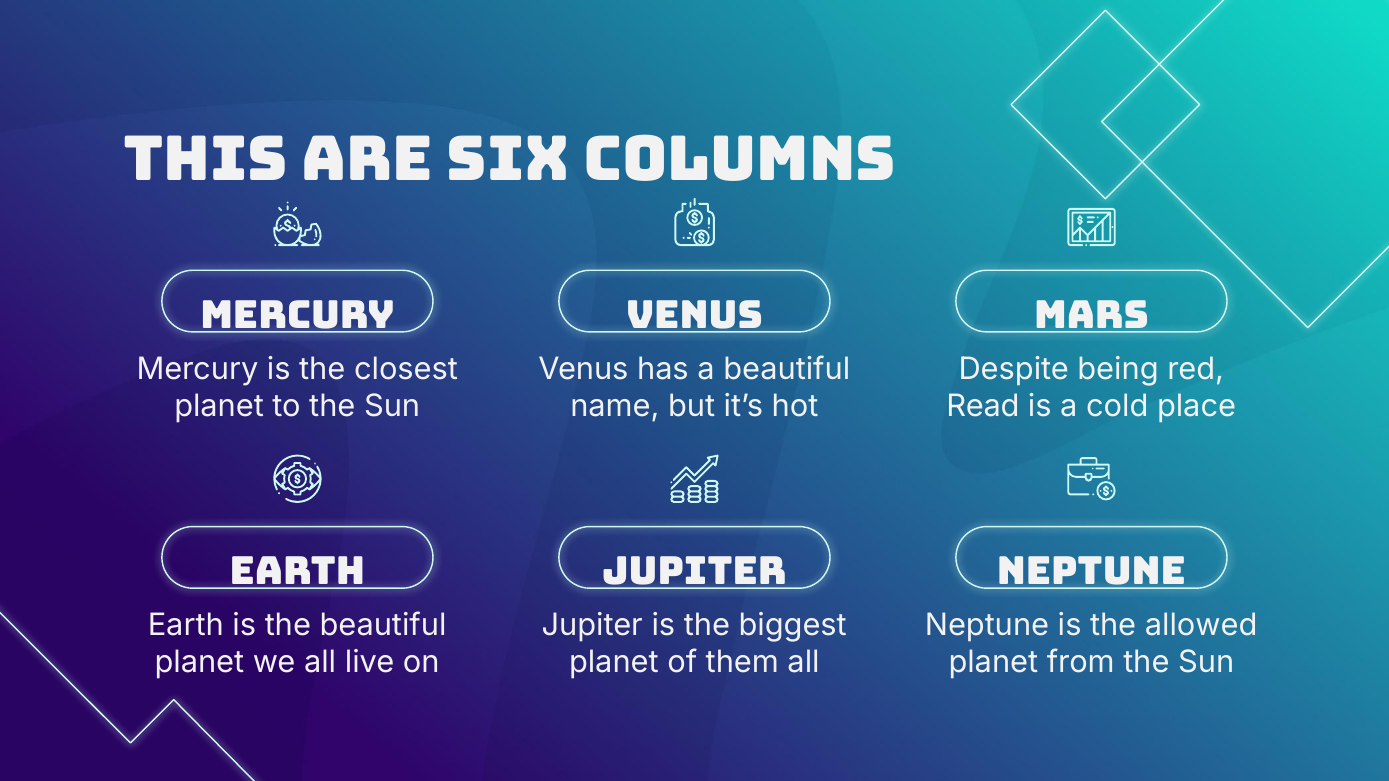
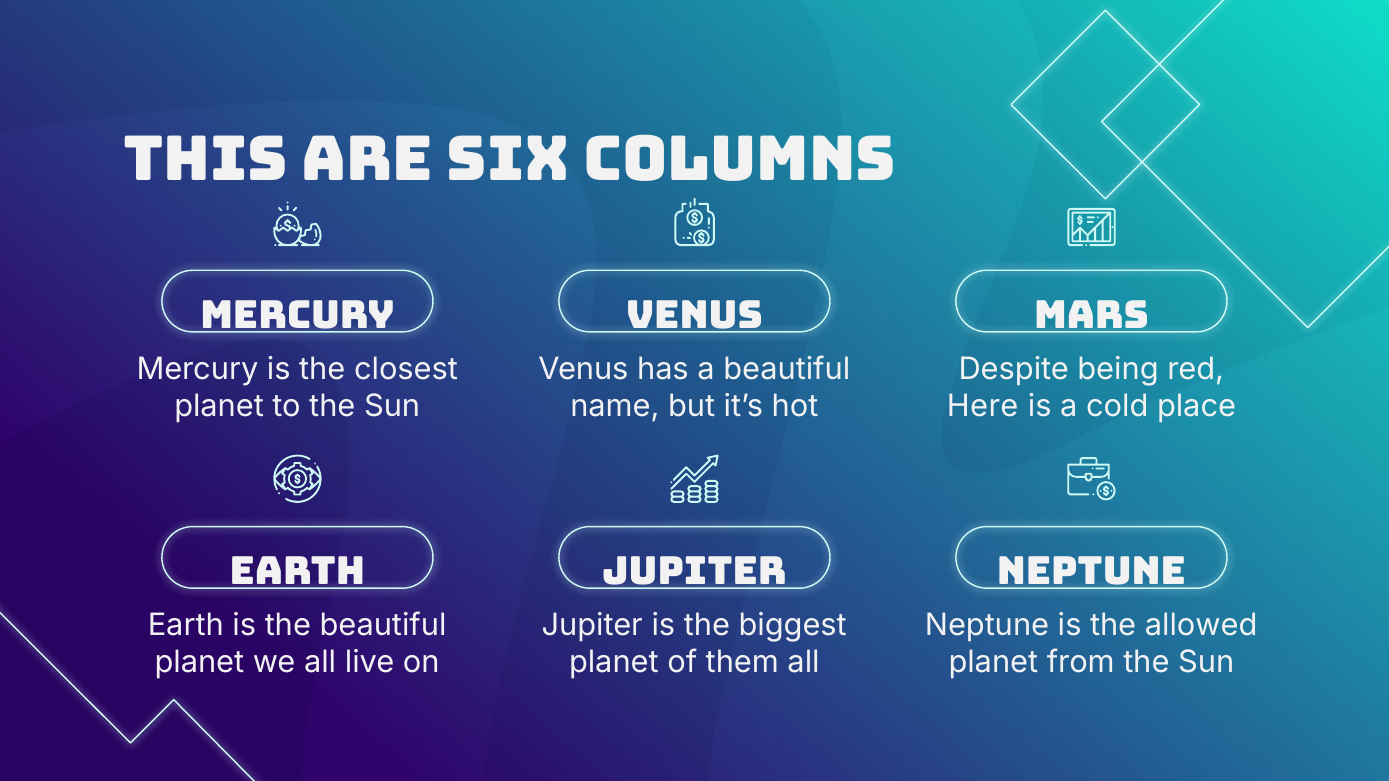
Read: Read -> Here (983, 406)
